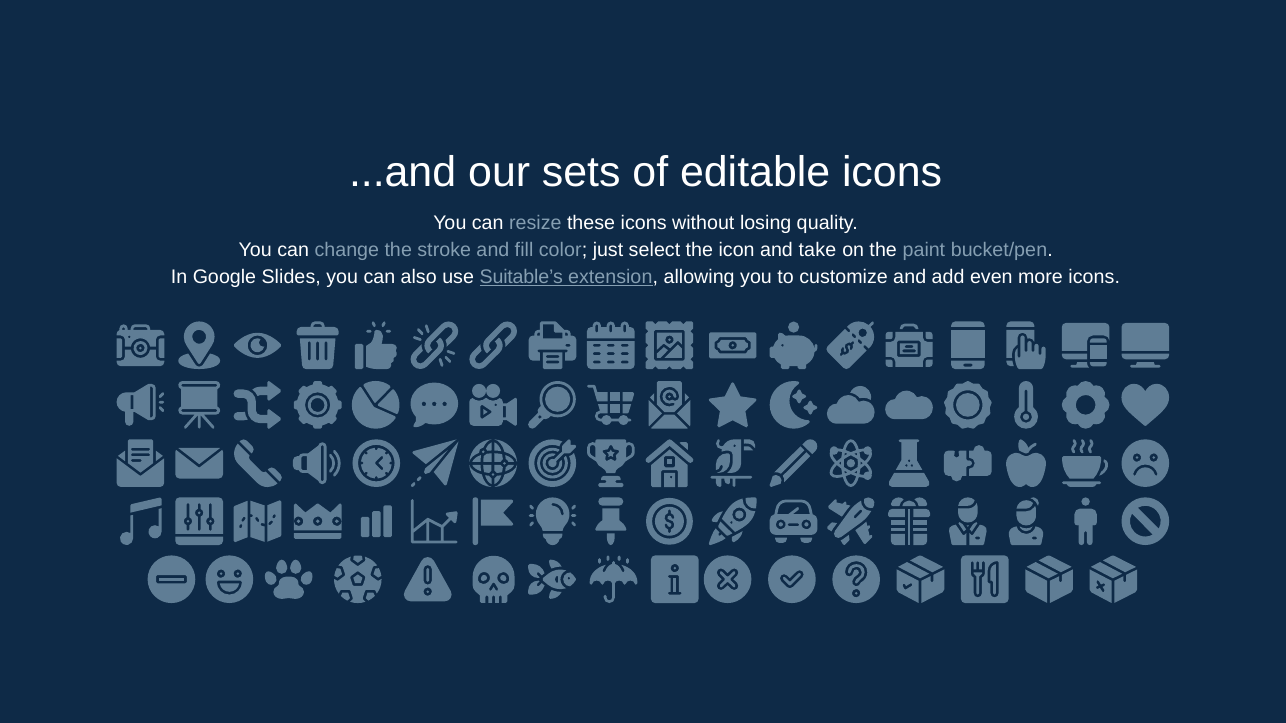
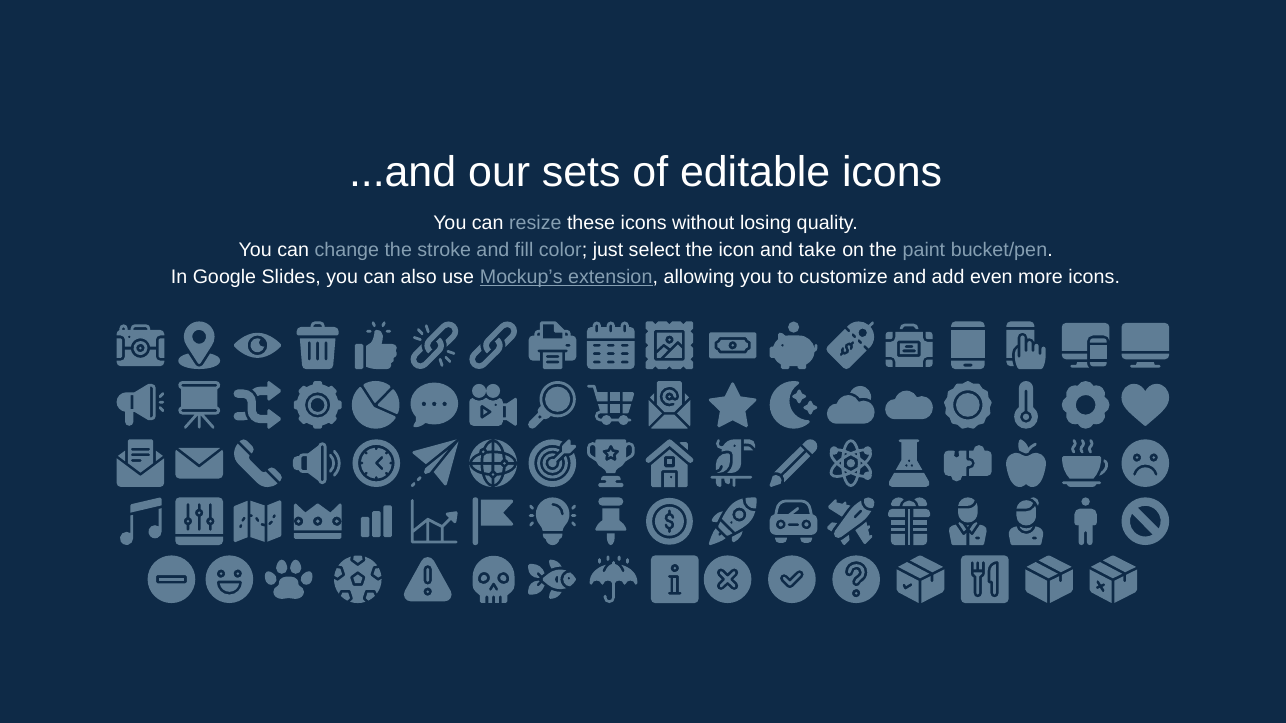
Suitable’s: Suitable’s -> Mockup’s (521, 277)
